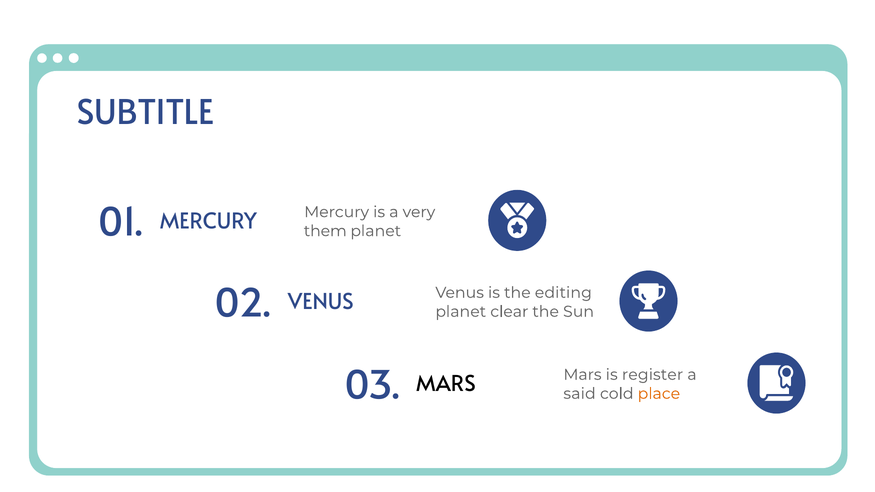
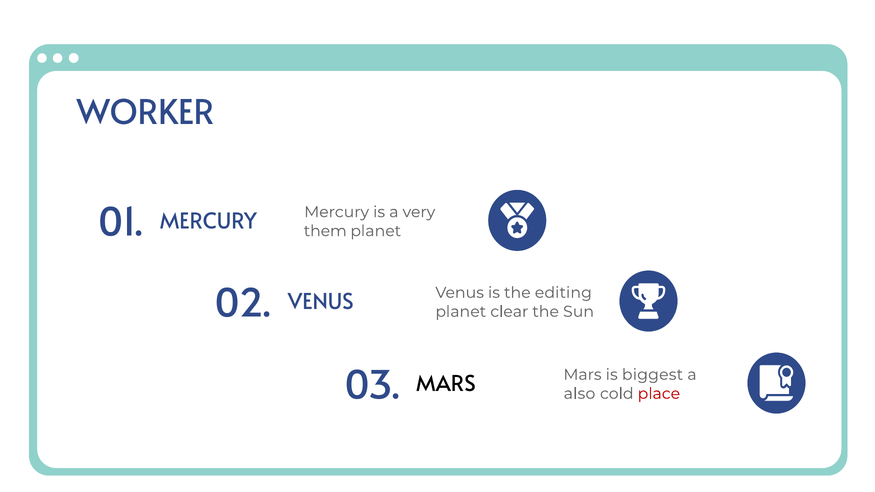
SUBTITLE: SUBTITLE -> WORKER (145, 113)
register: register -> biggest (652, 375)
said: said -> also (580, 394)
place colour: orange -> red (659, 394)
